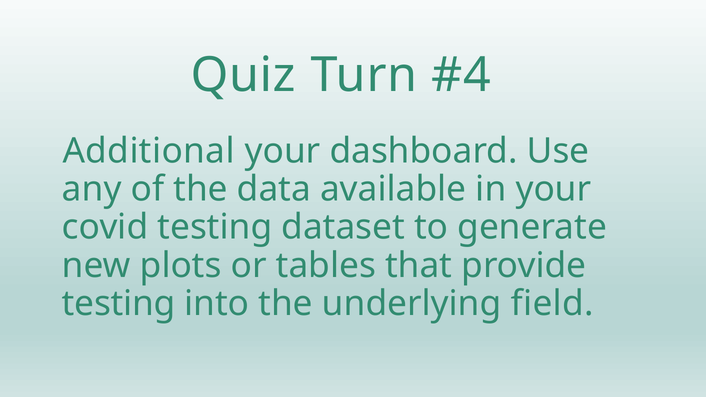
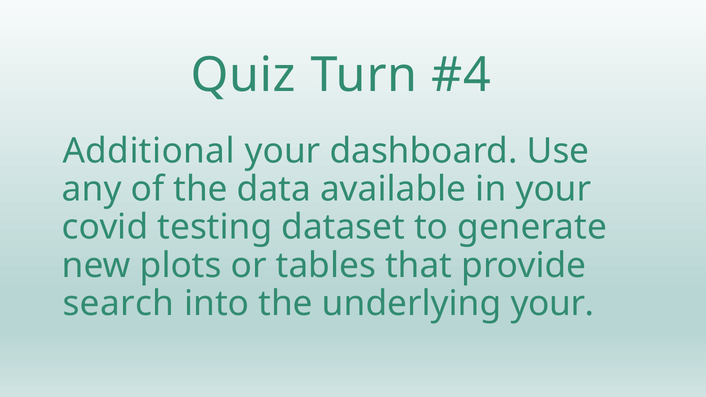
testing: testing -> search (118, 304)
underlying field: field -> your (552, 304)
